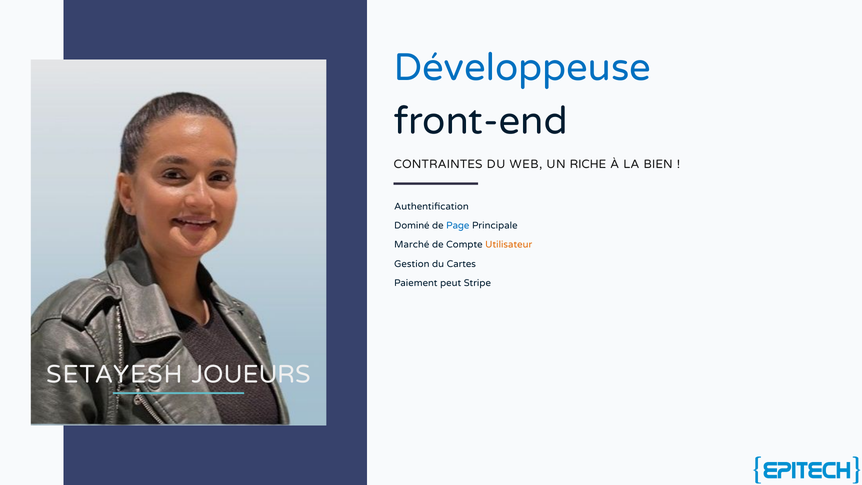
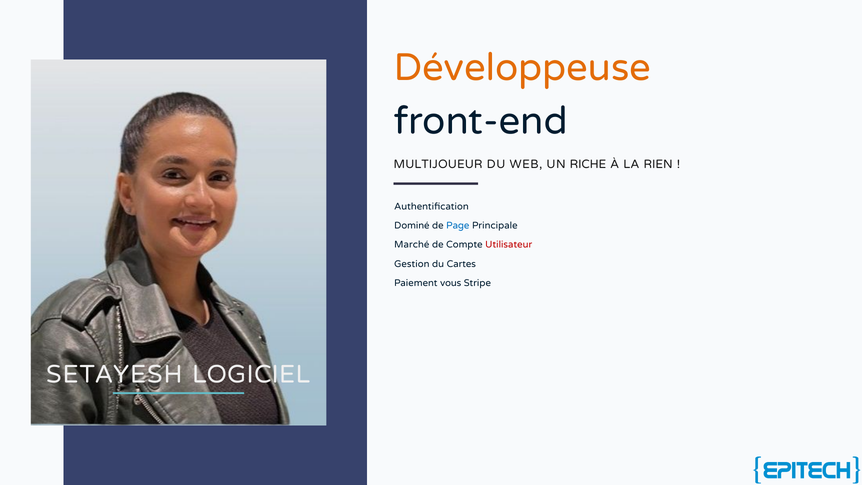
Développeuse colour: blue -> orange (522, 68)
CONTRAINTES: CONTRAINTES -> MULTIJOUEUR (438, 164)
BIEN: BIEN -> RIEN (658, 164)
Utilisateur colour: orange -> red (509, 245)
peut: peut -> vous (451, 283)
JOUEURS: JOUEURS -> LOGICIEL (251, 375)
